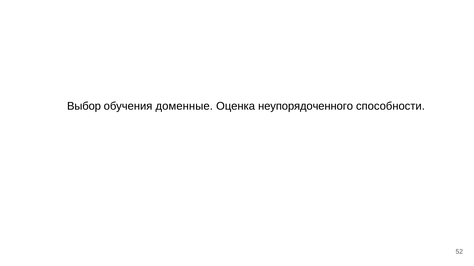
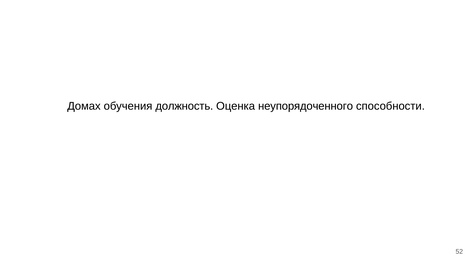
Выбор: Выбор -> Домах (84, 106)
доменные: доменные -> должность (184, 106)
